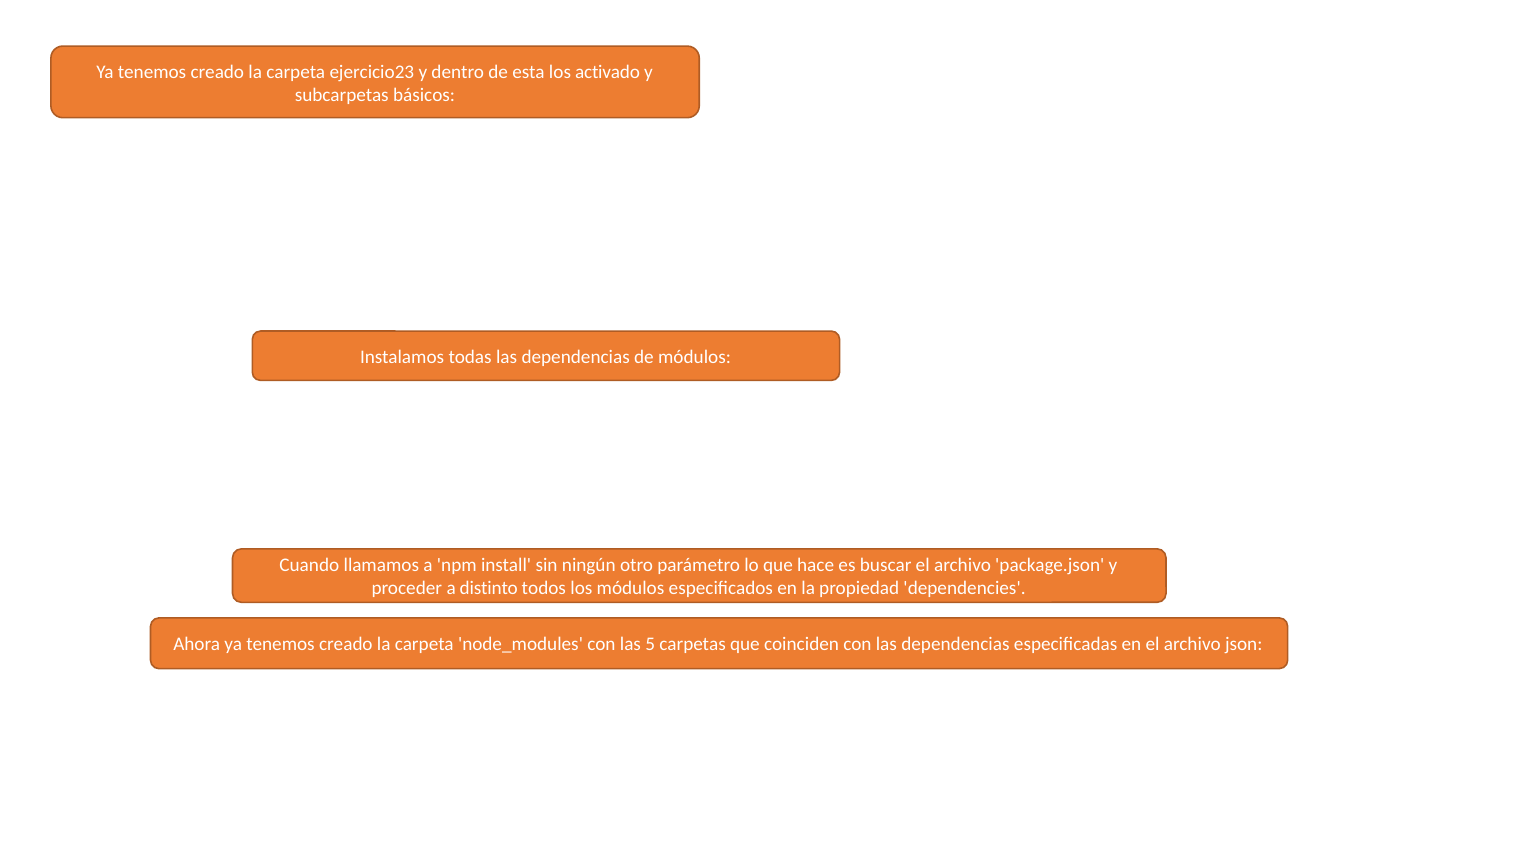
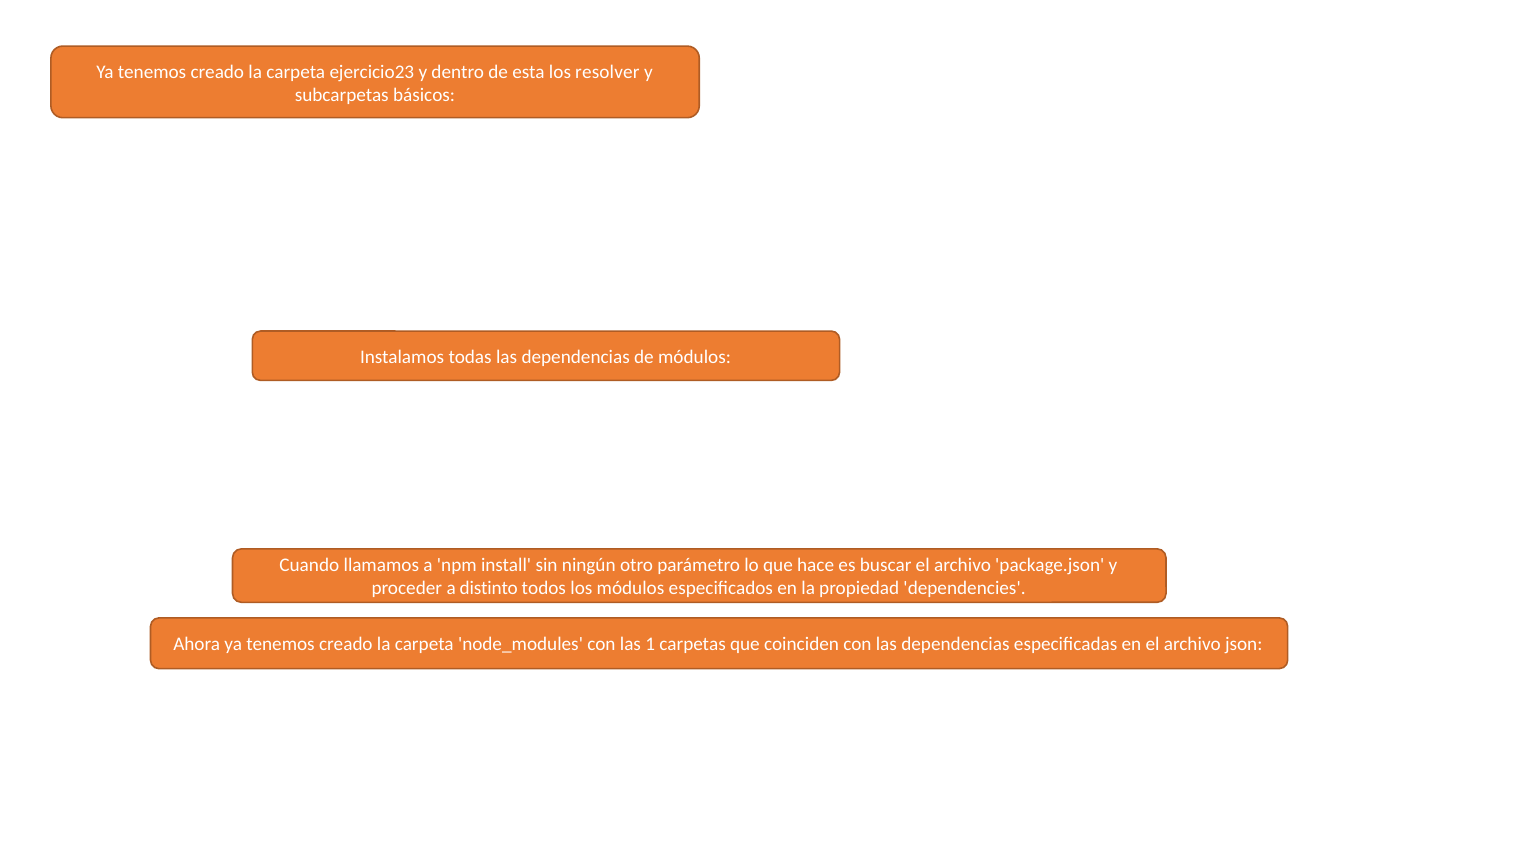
activado: activado -> resolver (607, 72)
5: 5 -> 1 (650, 644)
